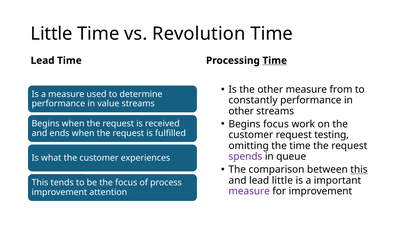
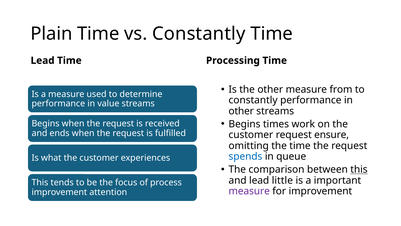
Little: Little -> Plain (51, 34)
vs Revolution: Revolution -> Constantly (199, 34)
Time underline: present -> none (275, 60)
Begins focus: focus -> times (276, 124)
testing: testing -> ensure (332, 135)
spends colour: purple -> blue (245, 156)
